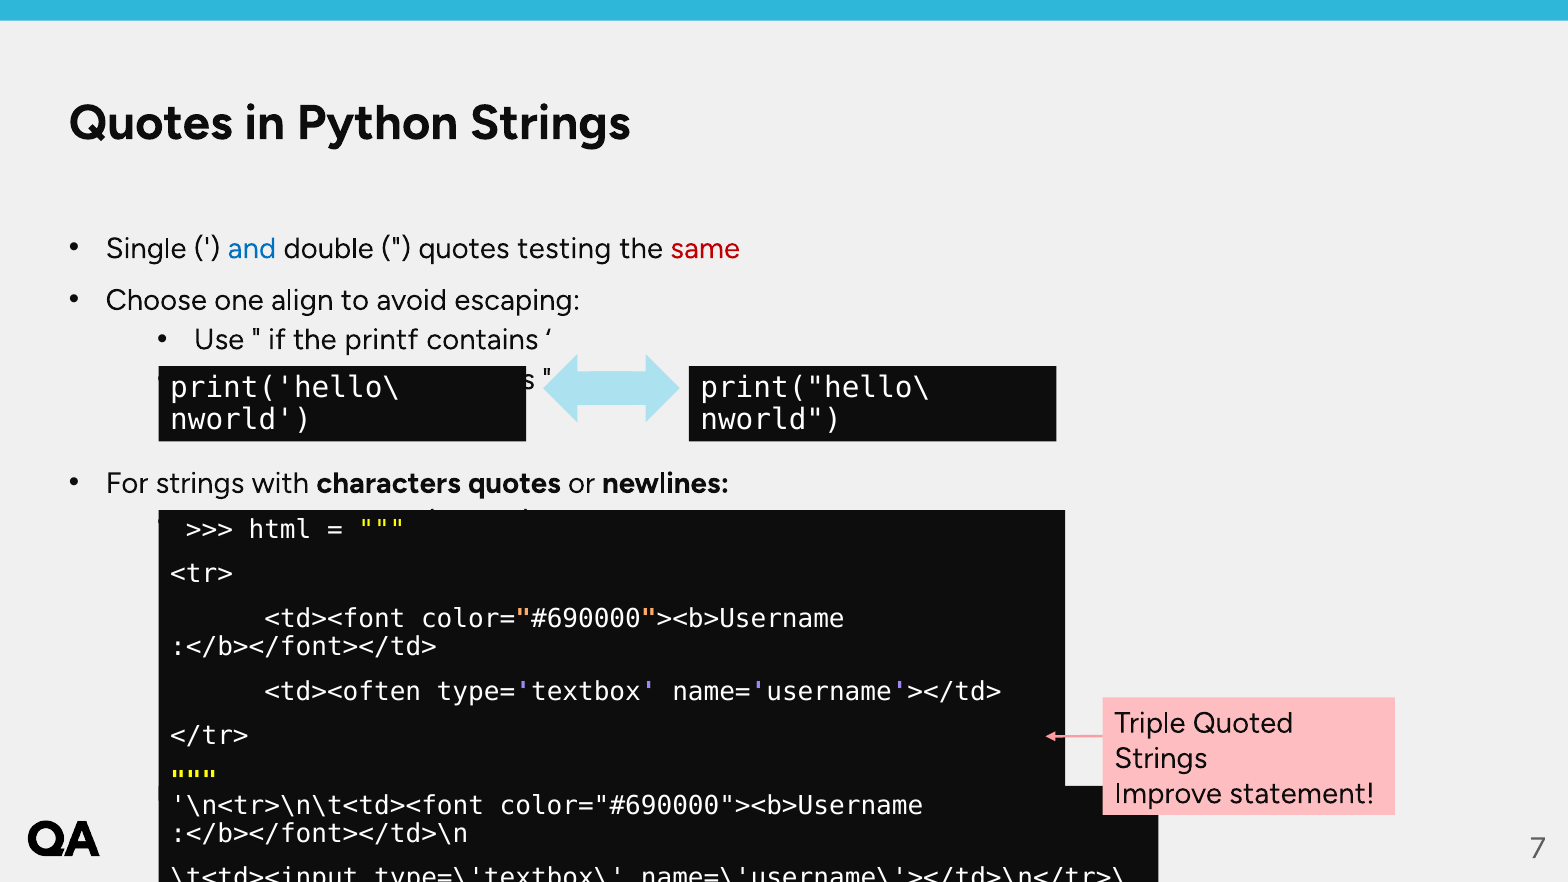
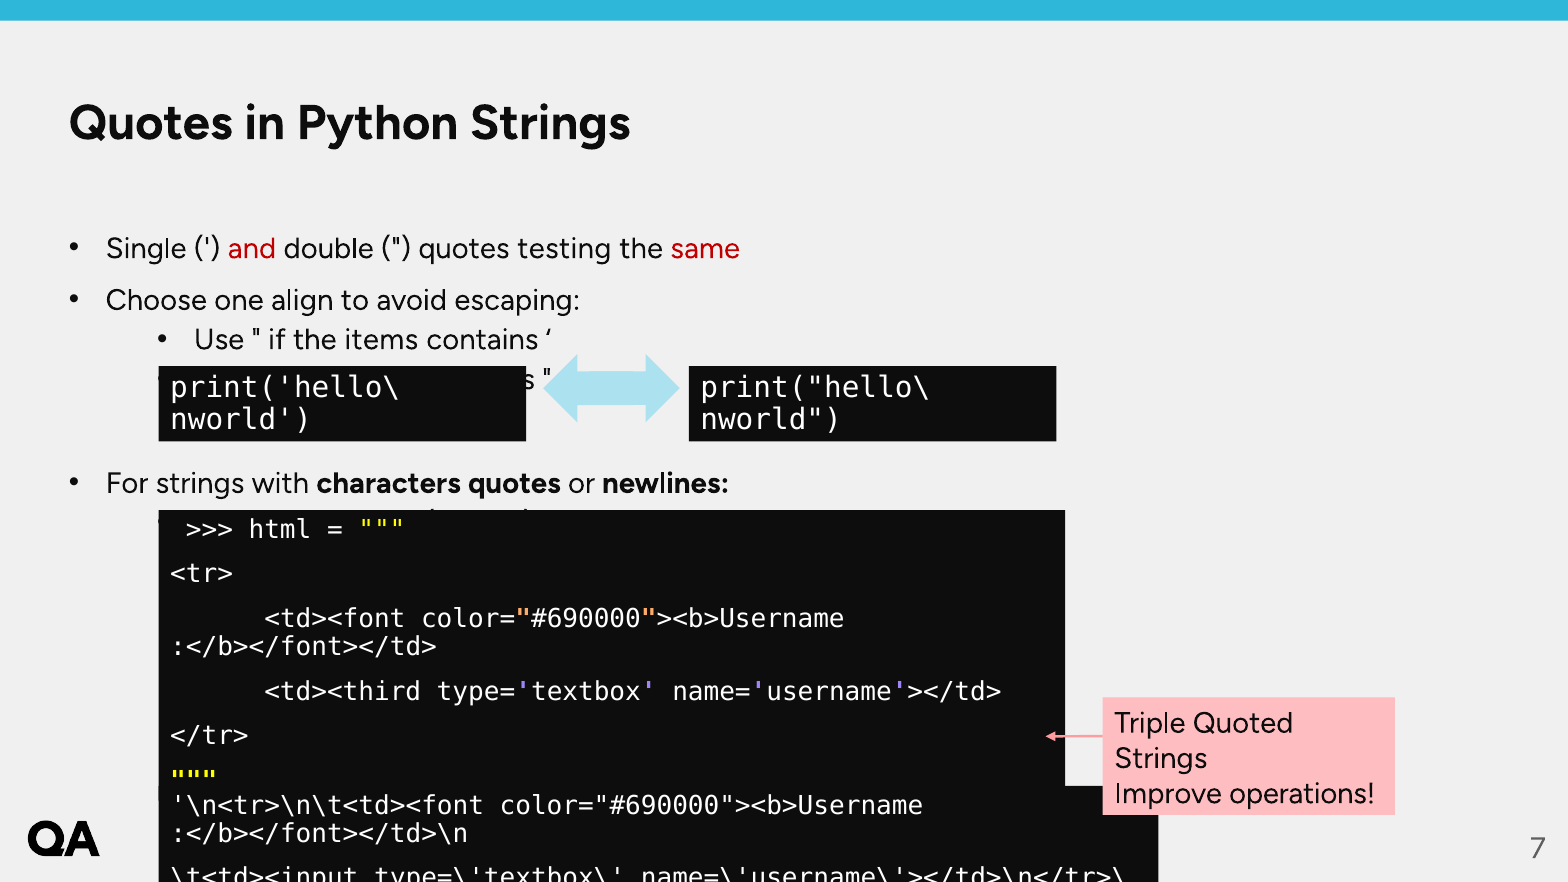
and colour: blue -> red (252, 248)
printf: printf -> items (381, 340)
<td><often: <td><often -> <td><third (343, 692)
statement: statement -> operations (1302, 794)
